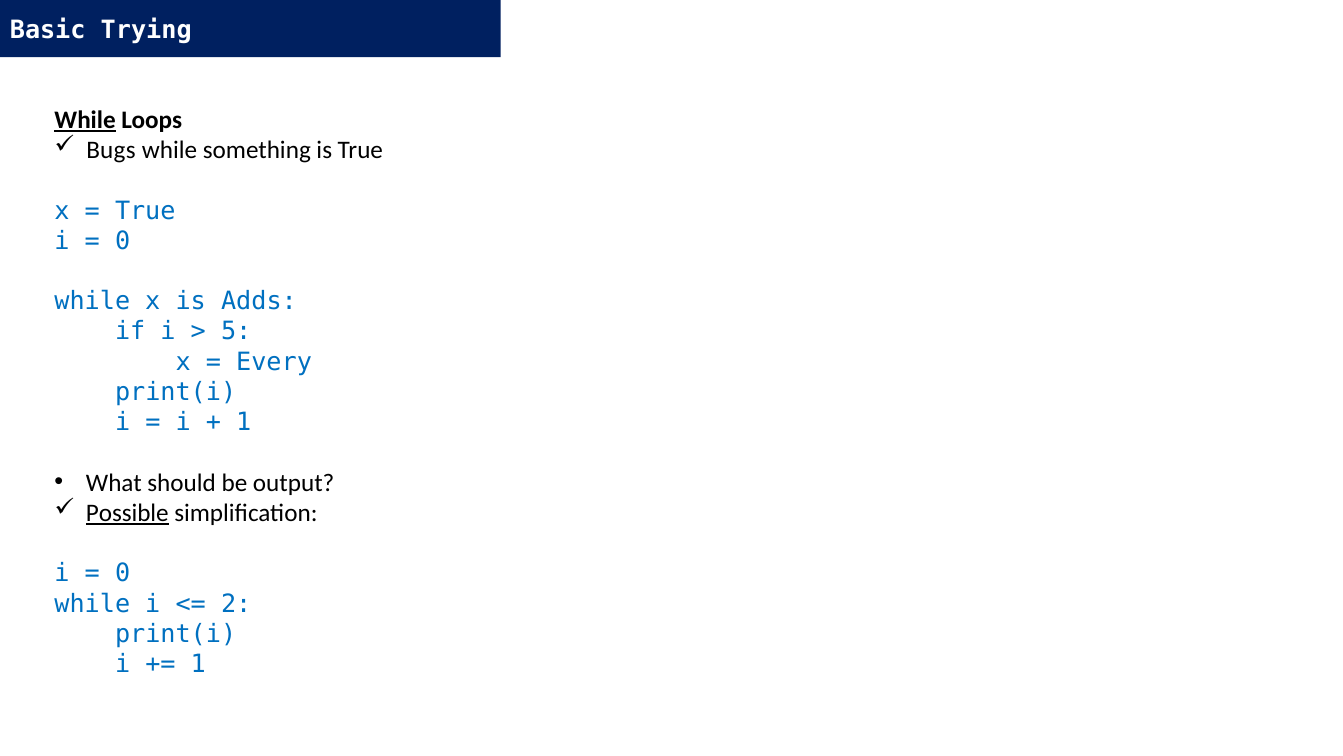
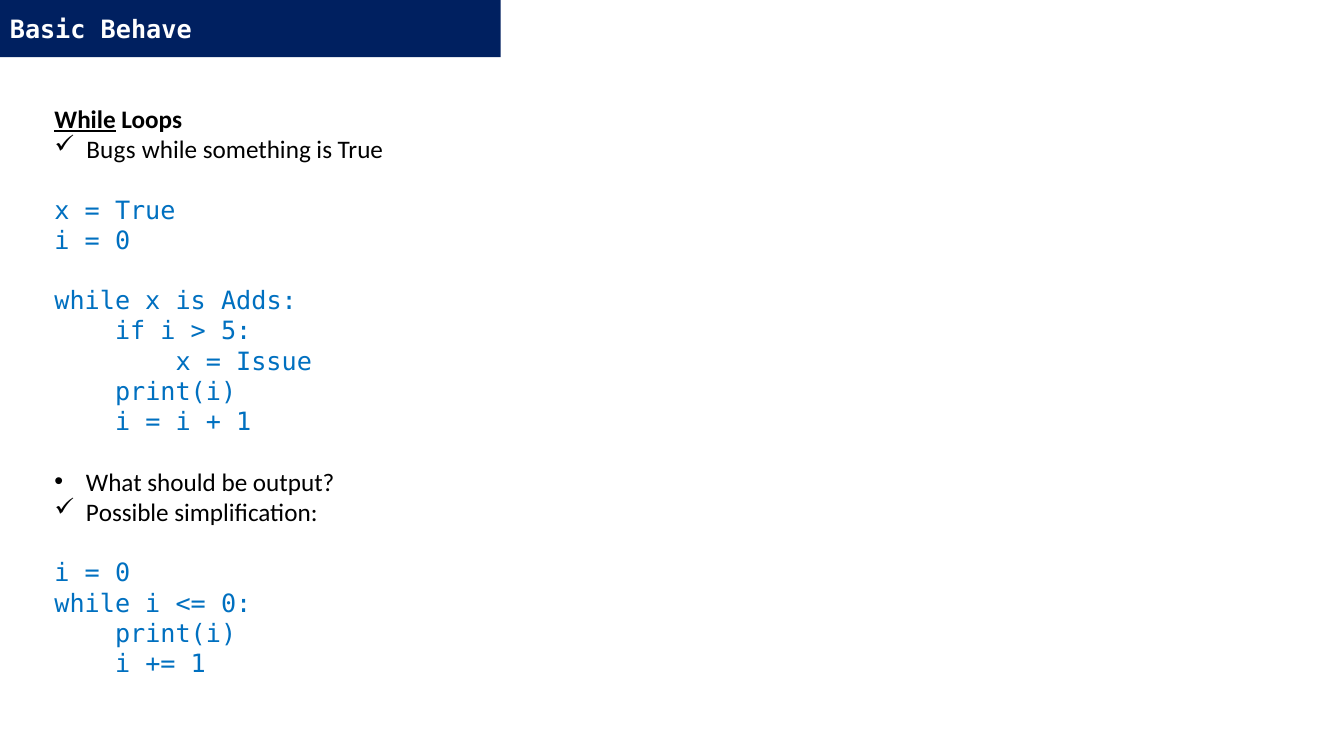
Trying: Trying -> Behave (146, 30)
Every: Every -> Issue (274, 362)
Possible underline: present -> none (127, 513)
2: 2 -> 0 (236, 603)
